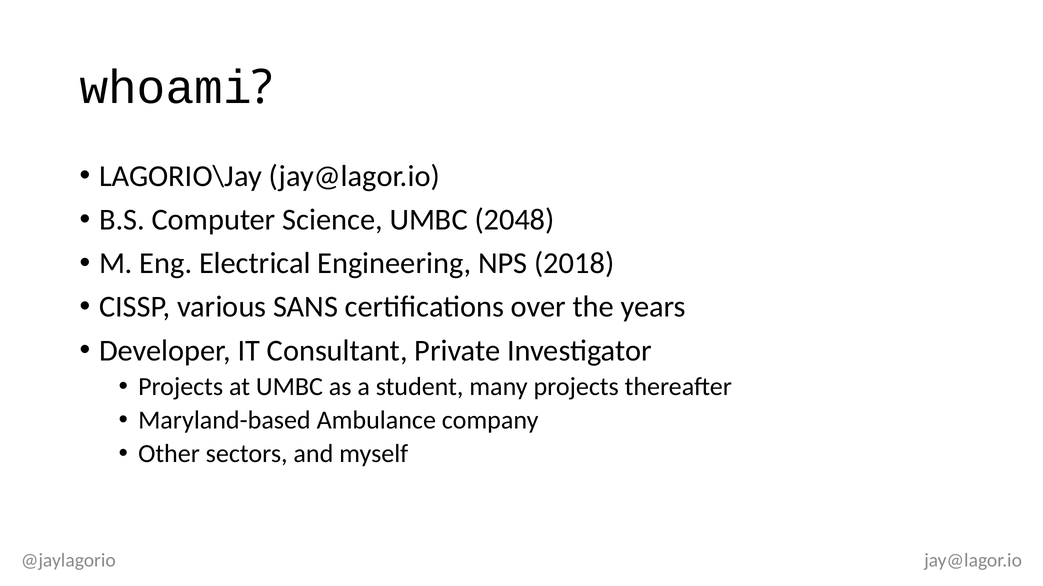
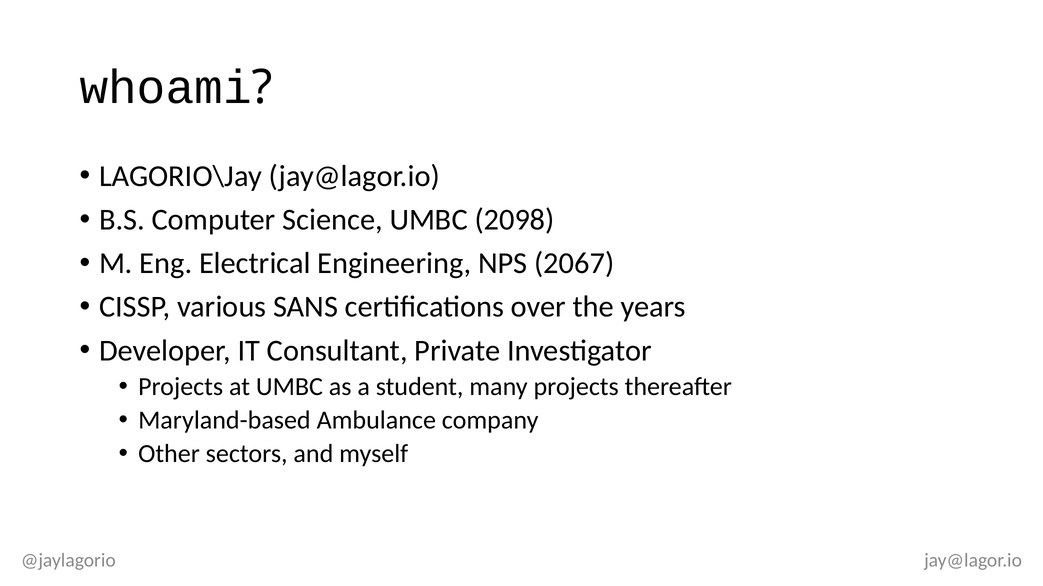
2048: 2048 -> 2098 (515, 220)
2018: 2018 -> 2067 (574, 264)
